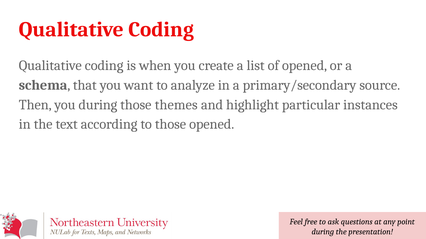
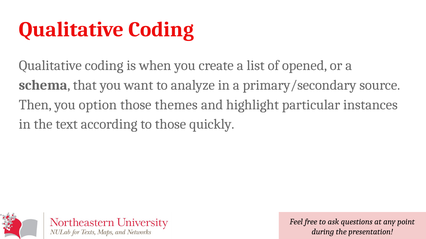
you during: during -> option (98, 105)
those opened: opened -> quickly (212, 125)
